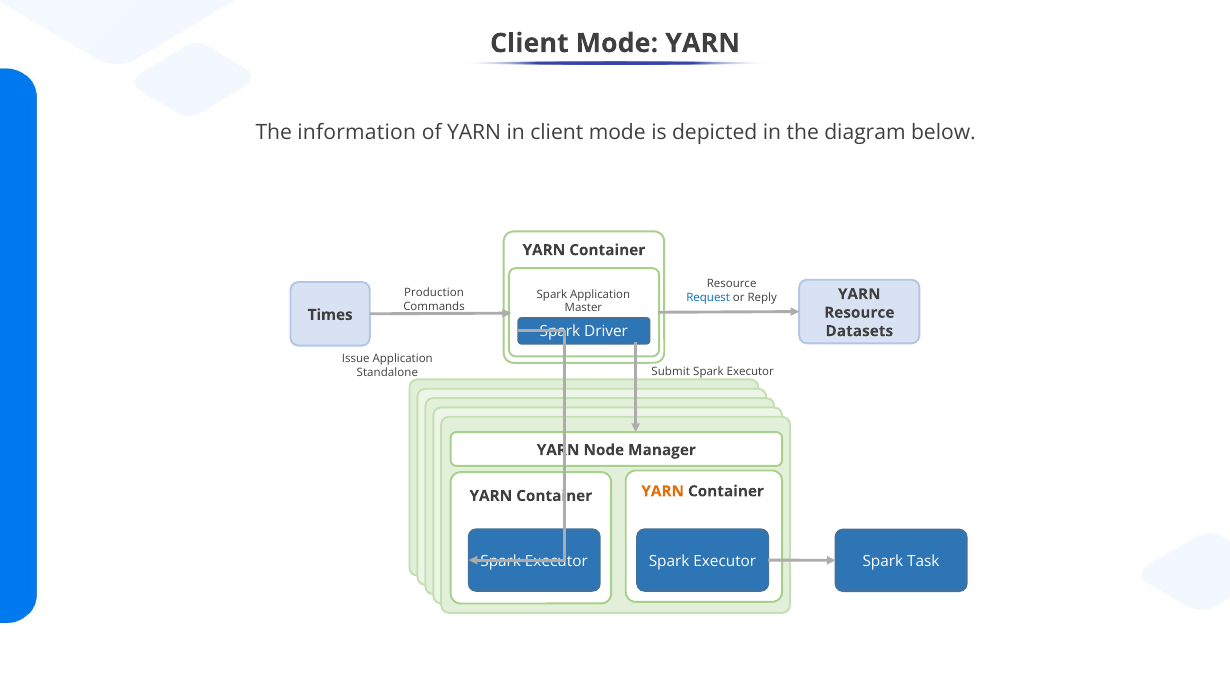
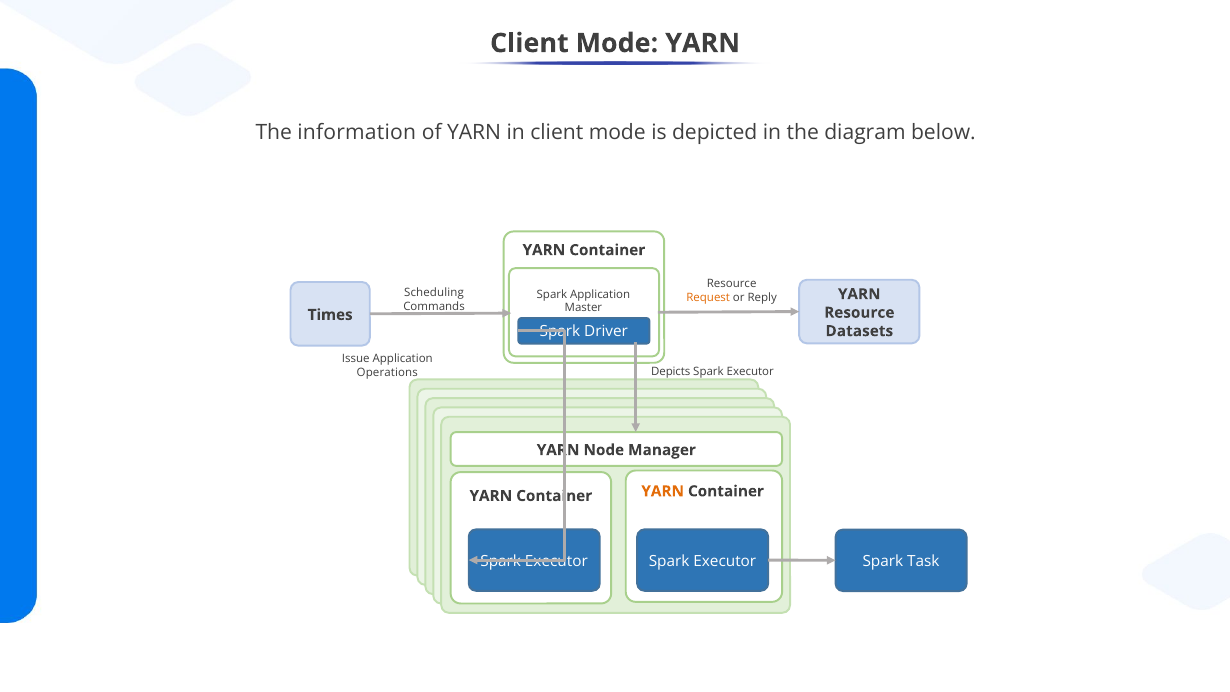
Production: Production -> Scheduling (434, 293)
Request colour: blue -> orange (708, 298)
Submit: Submit -> Depicts (671, 371)
Standalone: Standalone -> Operations (387, 372)
